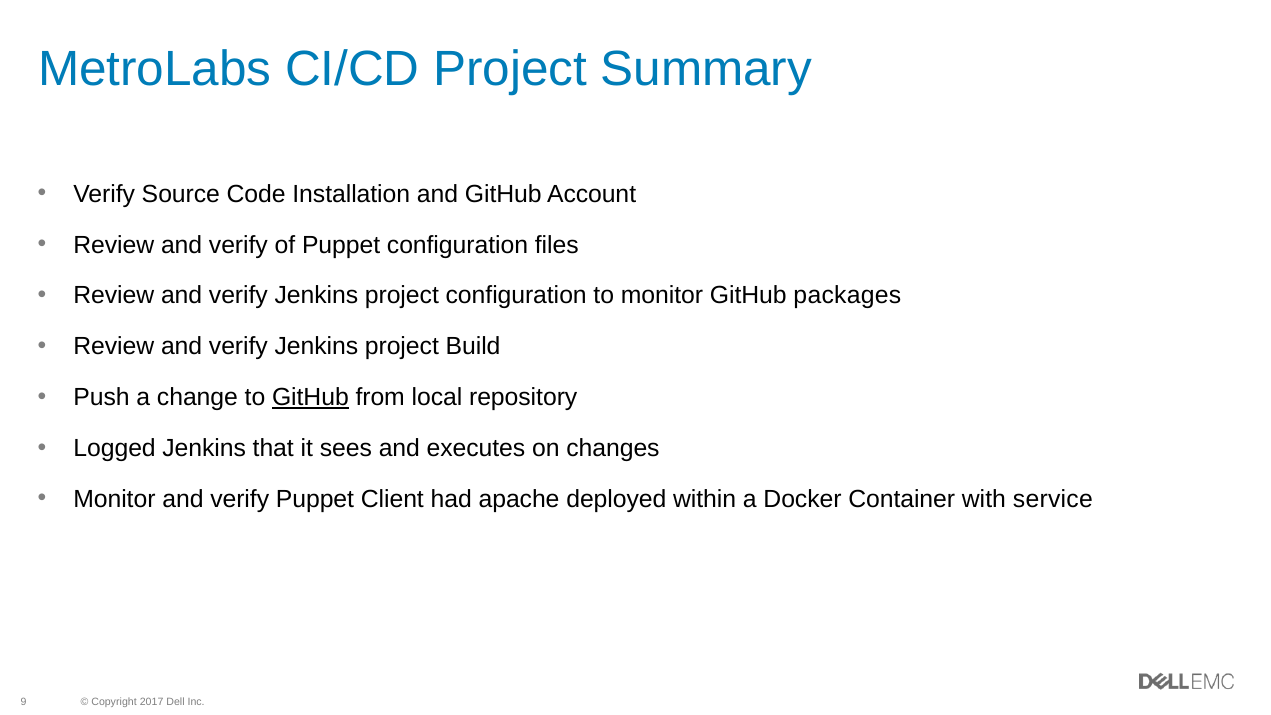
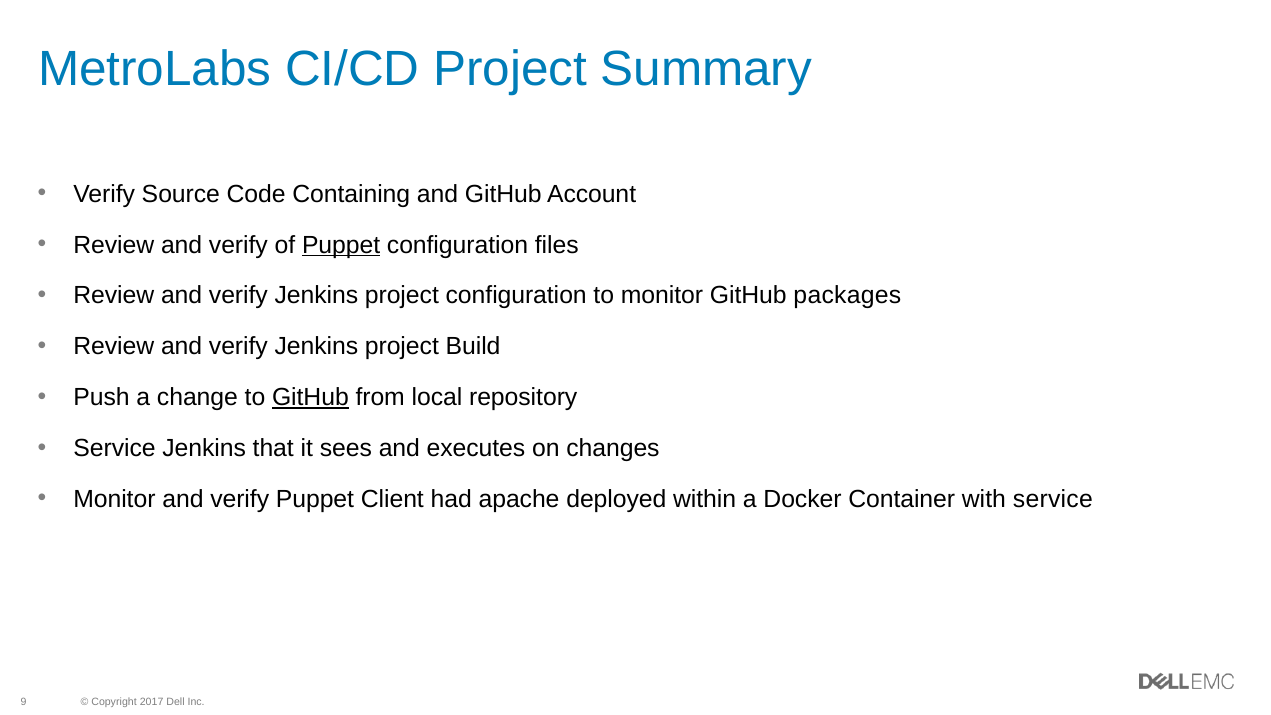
Installation: Installation -> Containing (351, 194)
Puppet underline: none -> present (341, 245)
Logged: Logged -> Service (115, 448)
